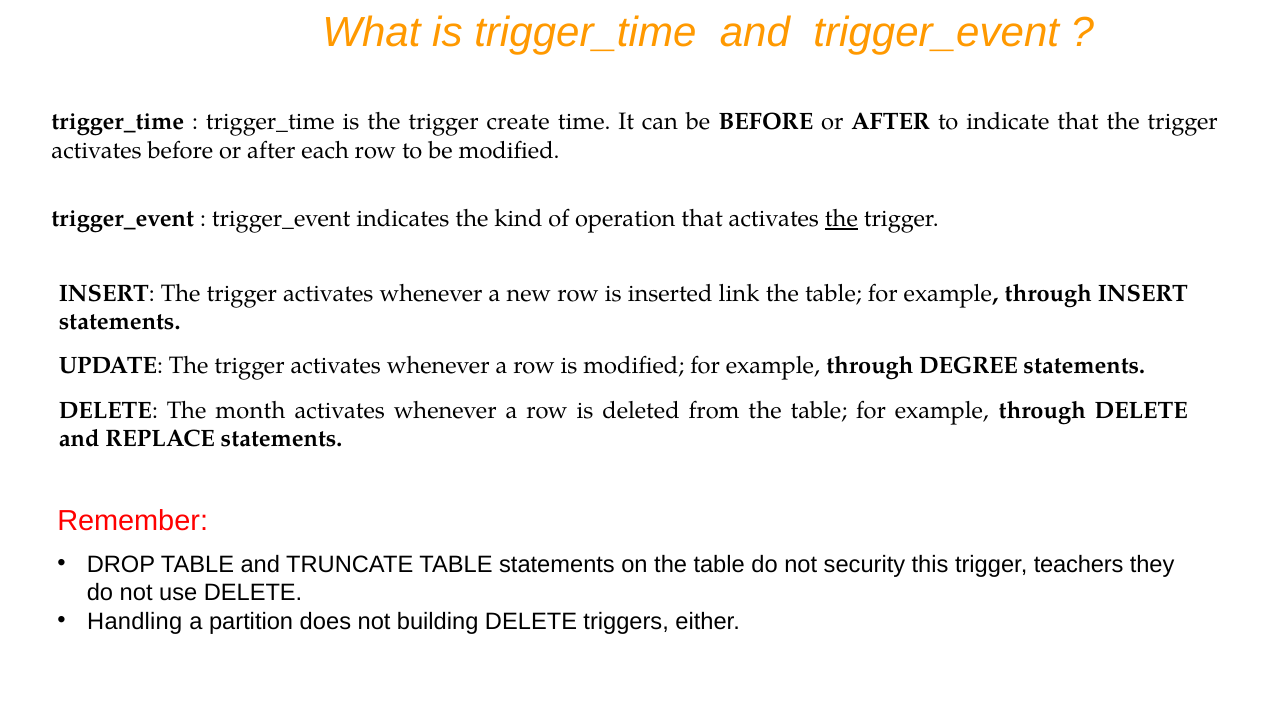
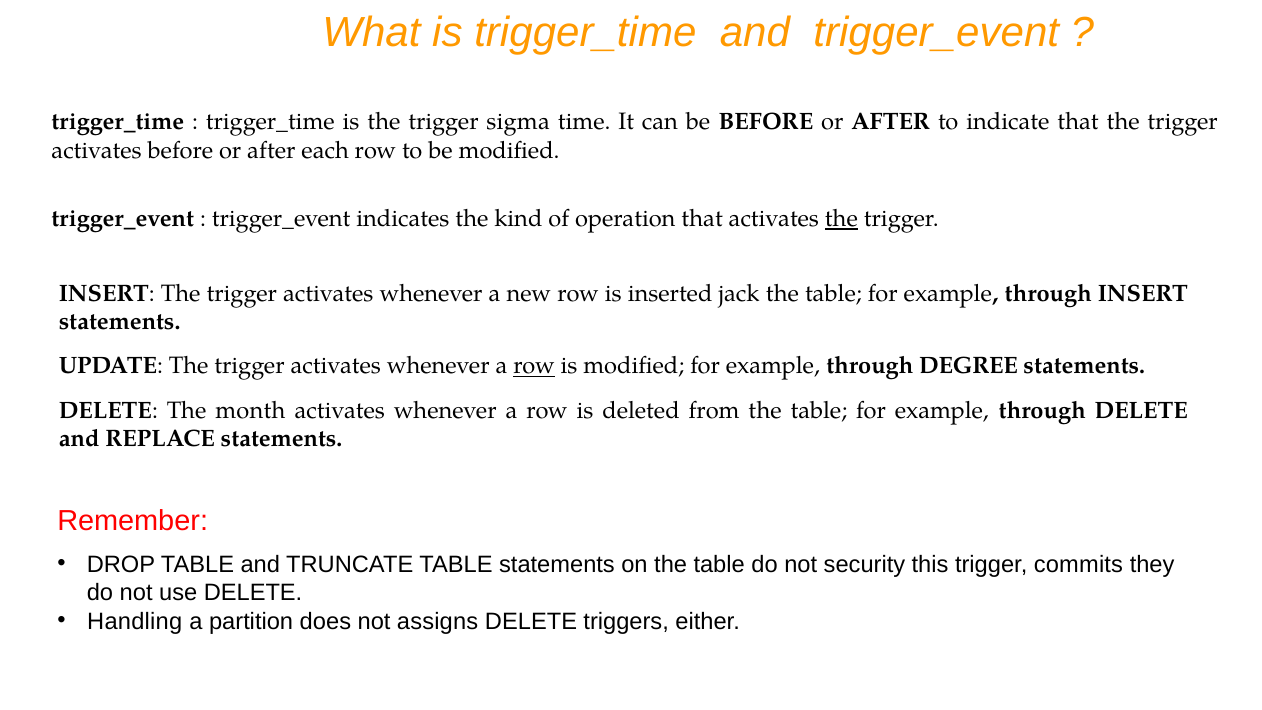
create: create -> sigma (518, 122)
link: link -> jack (739, 293)
row underline: none -> present (534, 366)
teachers: teachers -> commits (1078, 564)
building: building -> assigns (438, 621)
